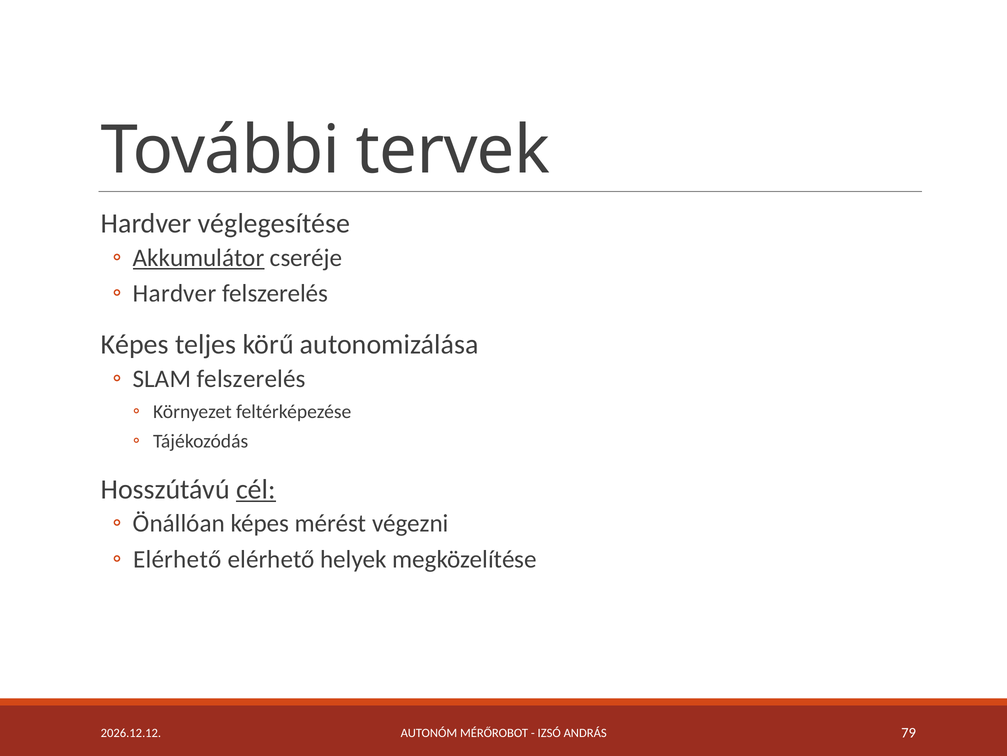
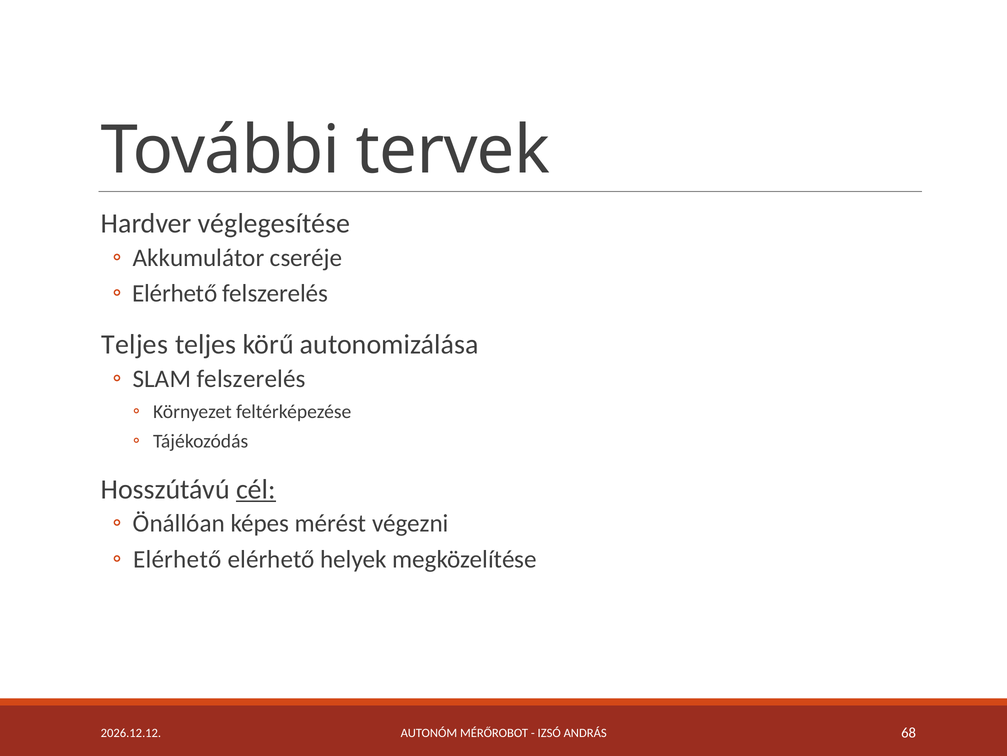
Akkumulátor underline: present -> none (199, 258)
Hardver: Hardver -> Elérhető (175, 293)
Képes: Képes -> Teljes (135, 344)
79: 79 -> 68 (909, 732)
